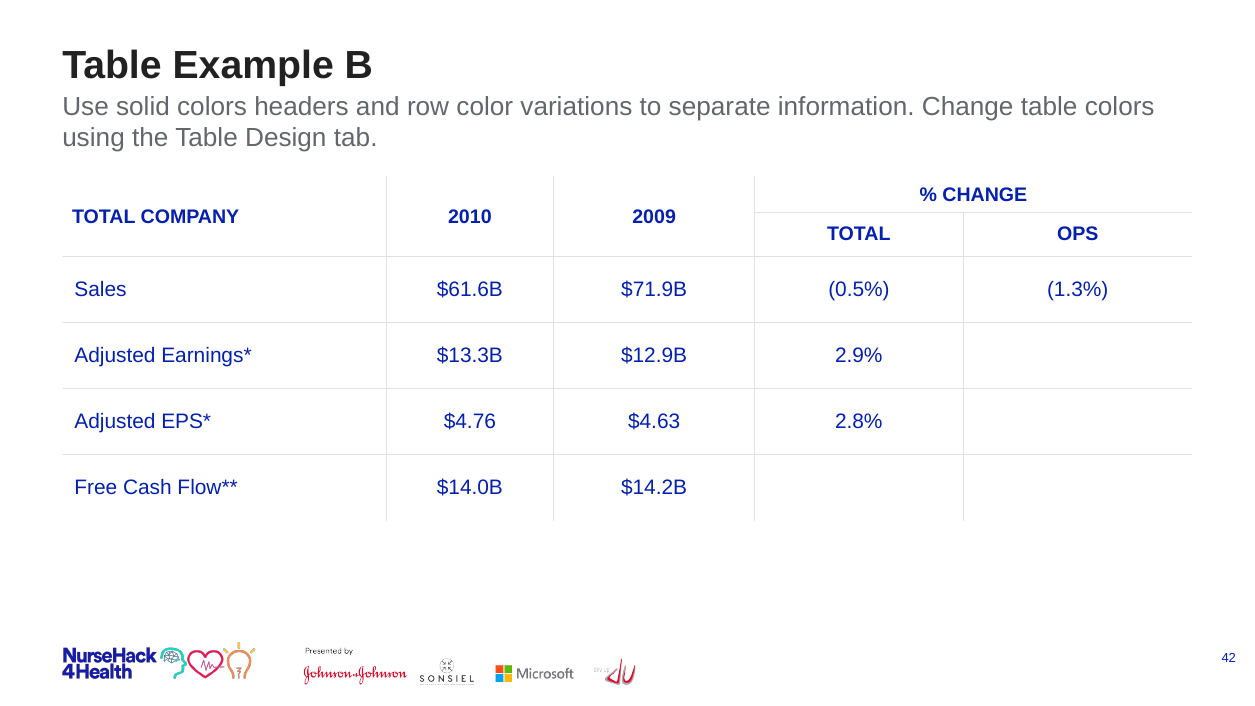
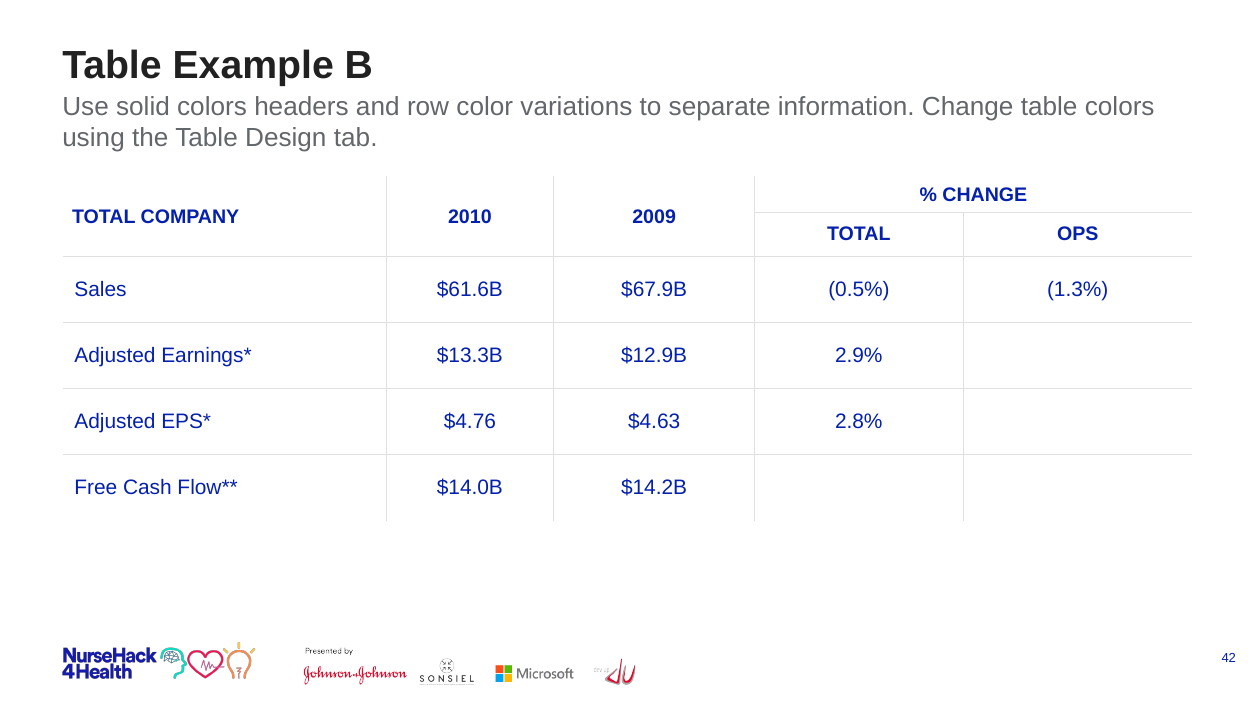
$71.9B: $71.9B -> $67.9B (654, 290)
